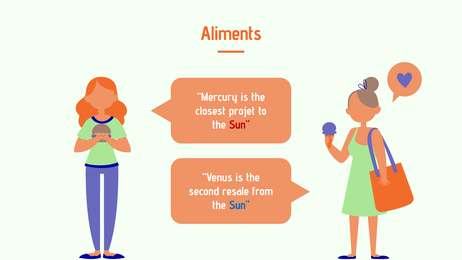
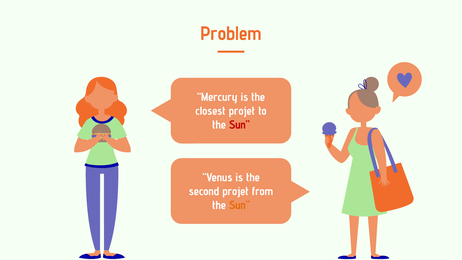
Aliments: Aliments -> Problem (231, 34)
second resale: resale -> projet (236, 191)
Sun colour: blue -> orange (239, 205)
